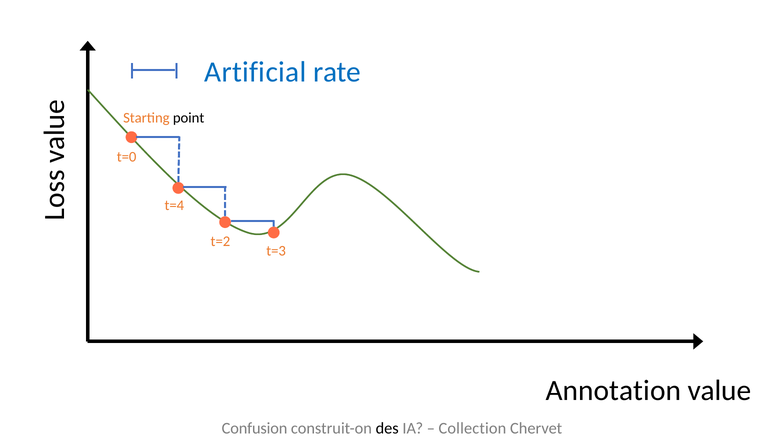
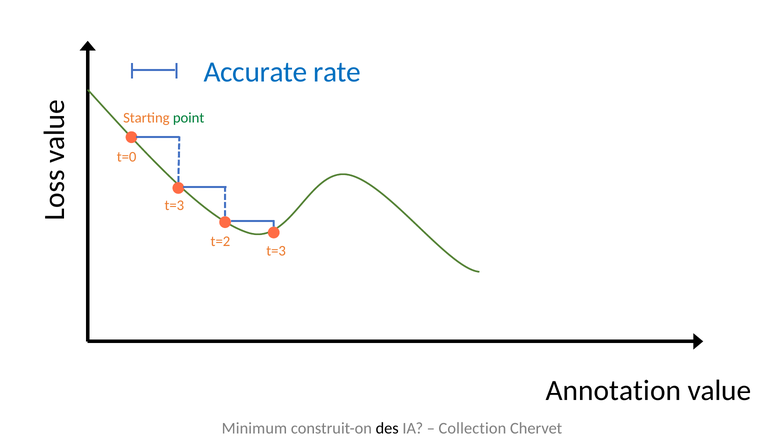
Artificial: Artificial -> Accurate (256, 72)
point colour: black -> green (189, 118)
t=4: t=4 -> t=3 (174, 205)
Confusion: Confusion -> Minimum (254, 428)
